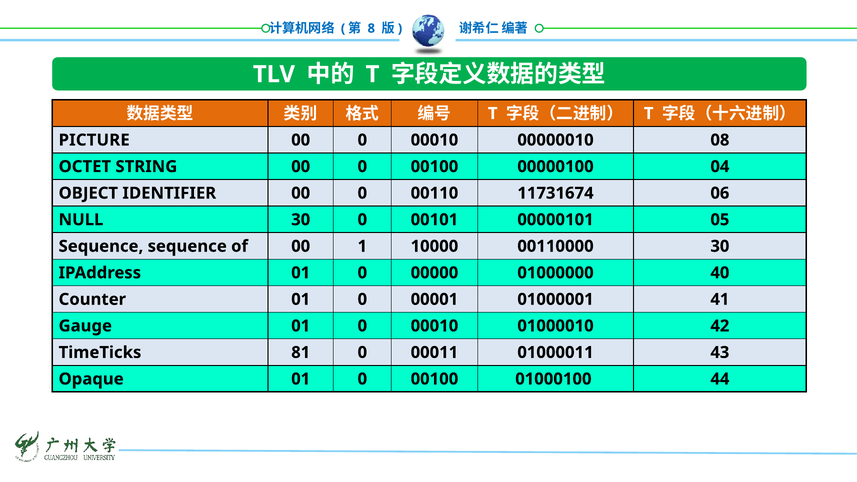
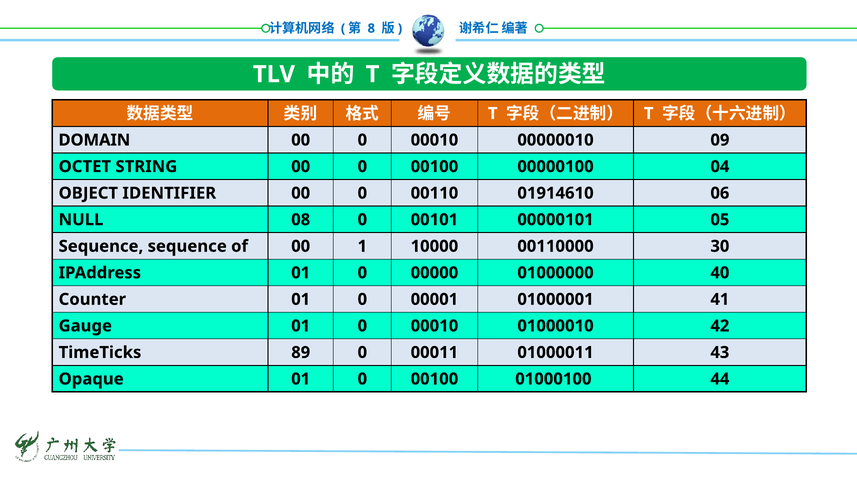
PICTURE: PICTURE -> DOMAIN (94, 140)
08: 08 -> 09 (720, 140)
11731674: 11731674 -> 01914610 (556, 193)
NULL 30: 30 -> 08 (301, 220)
81: 81 -> 89 (301, 353)
